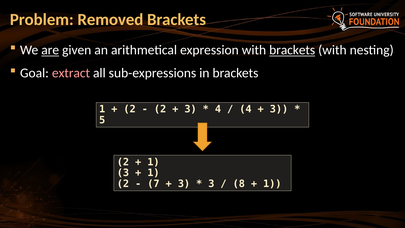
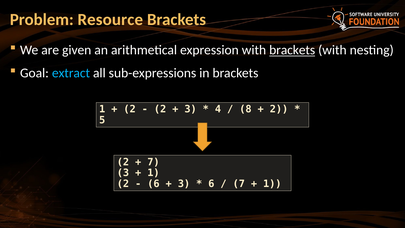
Removed: Removed -> Resource (110, 20)
are underline: present -> none (50, 50)
extract colour: pink -> light blue (71, 73)
4: 4 -> 8 (245, 109)
3: 3 -> 2 (279, 109)
1: 1 -> 7 (153, 162)
7: 7 -> 6 (153, 184)
3: 3 -> 6 (211, 184)
8: 8 -> 7 (239, 184)
